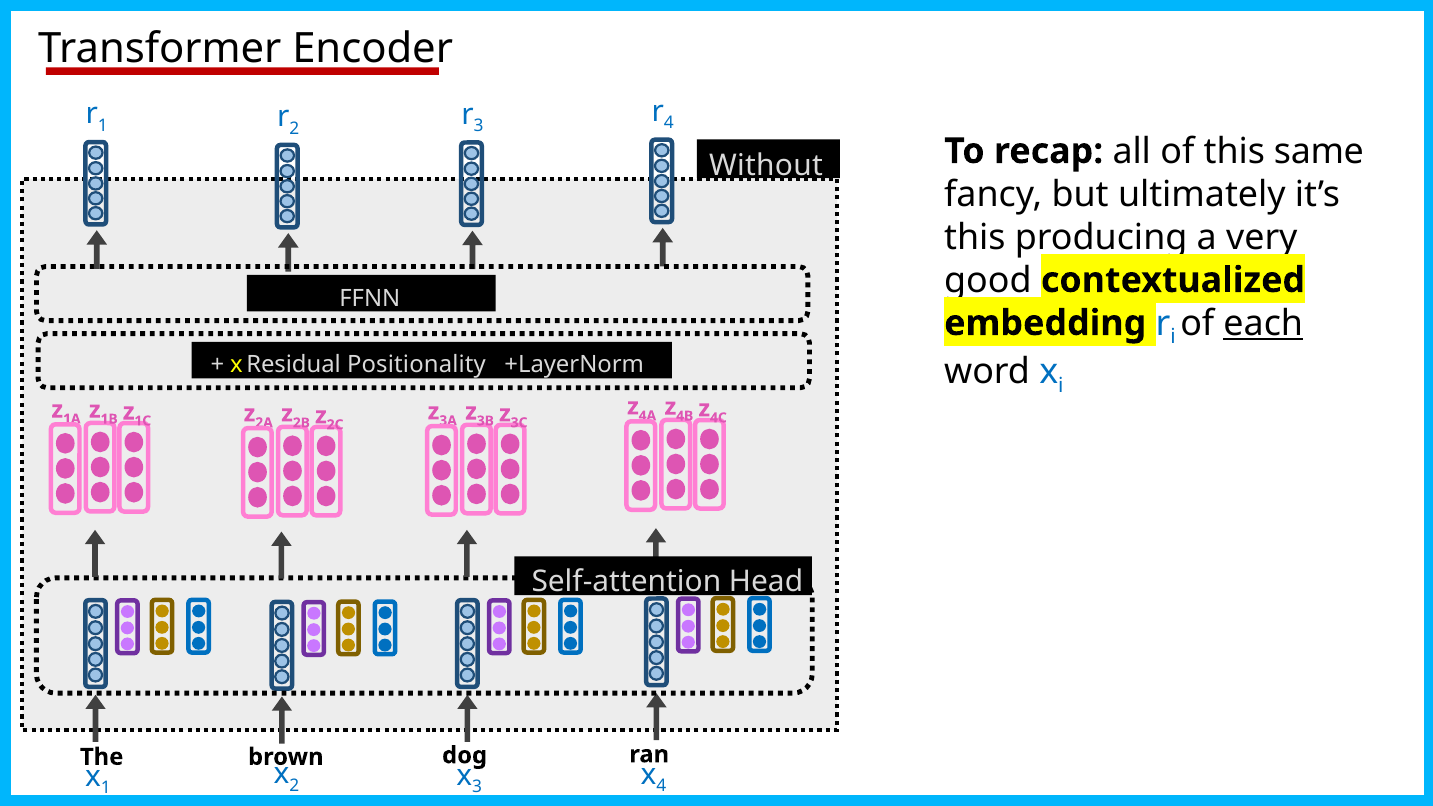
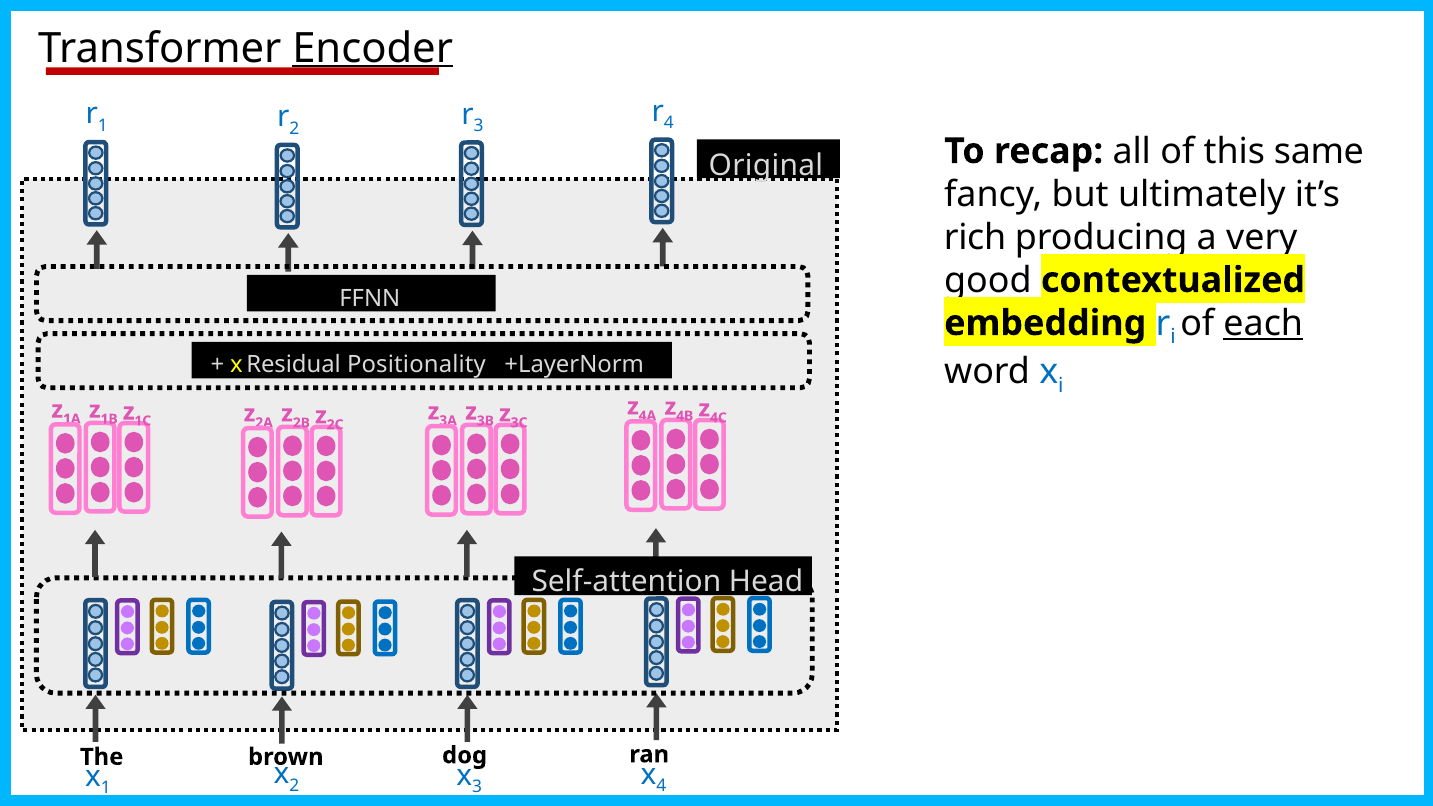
Encoder underline: none -> present (373, 48)
Without: Without -> Original (766, 166)
this: this -> rich (975, 237)
